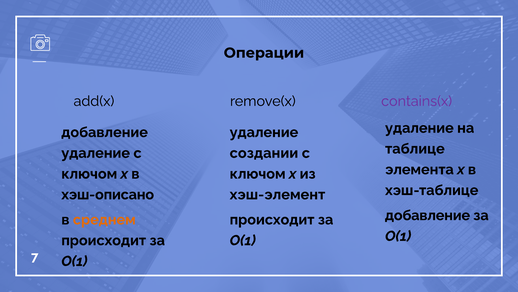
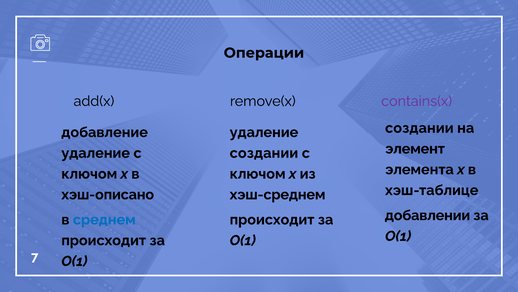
удаление: удаление -> создании (419, 128)
таблице: таблице -> элемент (415, 148)
хэш-элемент: хэш-элемент -> хэш-среднем (278, 194)
добавление: добавление -> добавлении (427, 215)
среднем colour: orange -> blue (104, 219)
